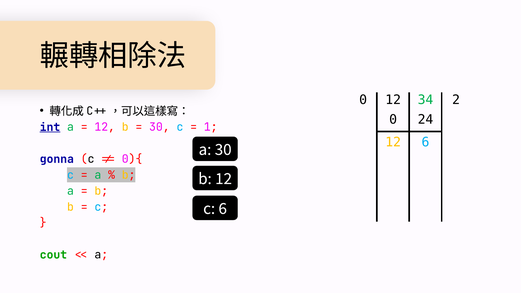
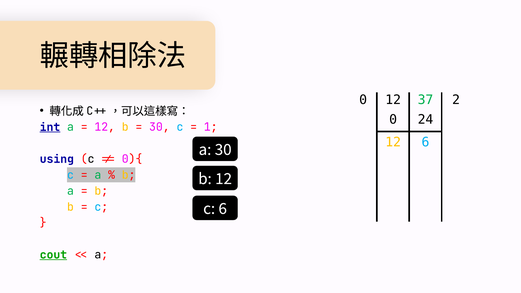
34: 34 -> 37 (426, 100)
gonna: gonna -> using (57, 159)
cout underline: none -> present (53, 255)
